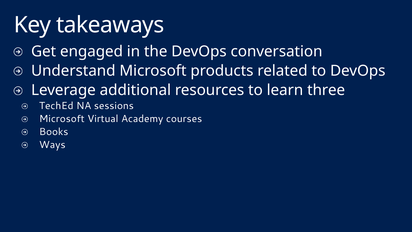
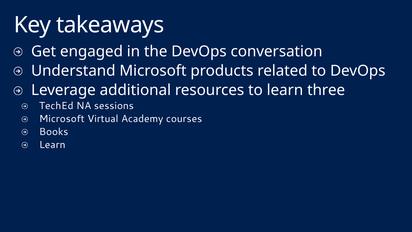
Ways: Ways -> Learn (52, 145)
